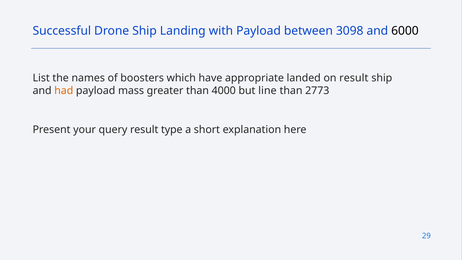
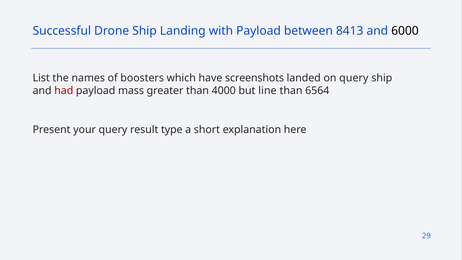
3098: 3098 -> 8413 (350, 31)
appropriate: appropriate -> screenshots (255, 78)
on result: result -> query (354, 78)
had colour: orange -> red (64, 91)
2773: 2773 -> 6564 (317, 91)
